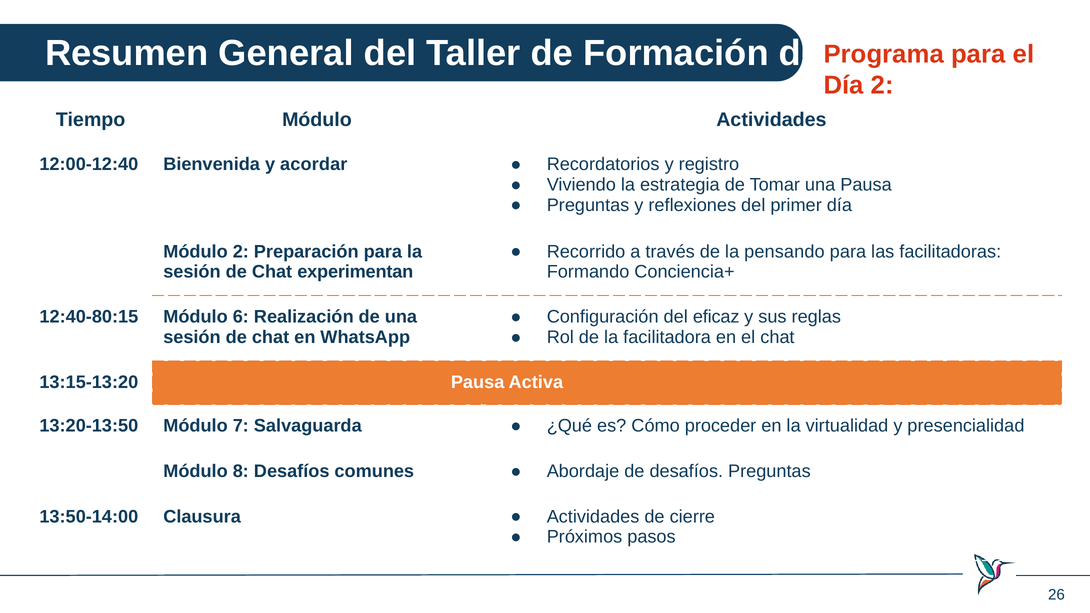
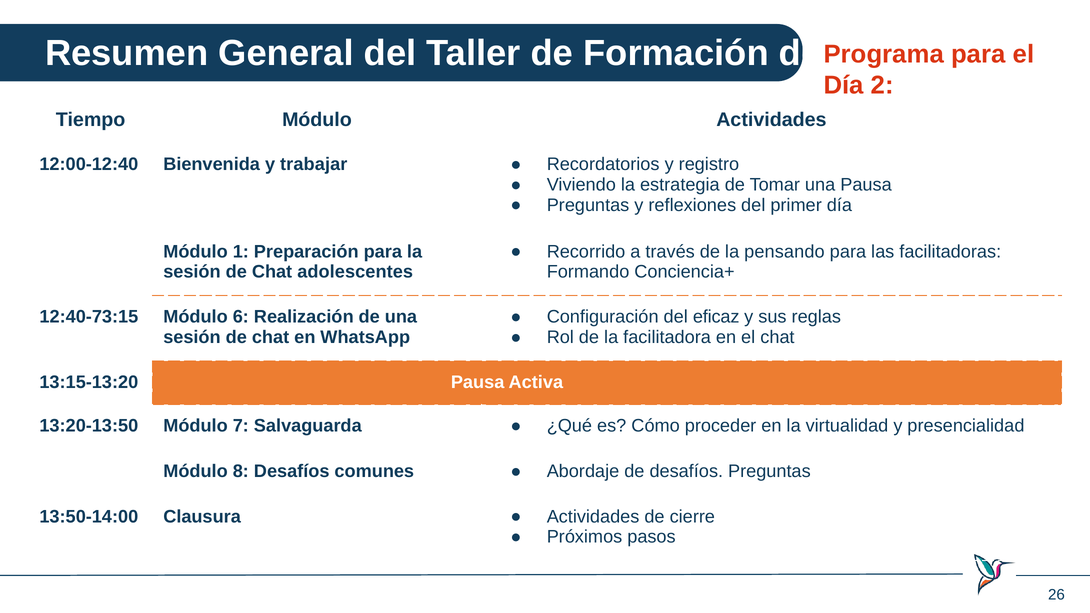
acordar: acordar -> trabajar (314, 164)
Módulo 2: 2 -> 1 (241, 252)
experimentan: experimentan -> adolescentes (355, 272)
12:40-80:15: 12:40-80:15 -> 12:40-73:15 (89, 317)
